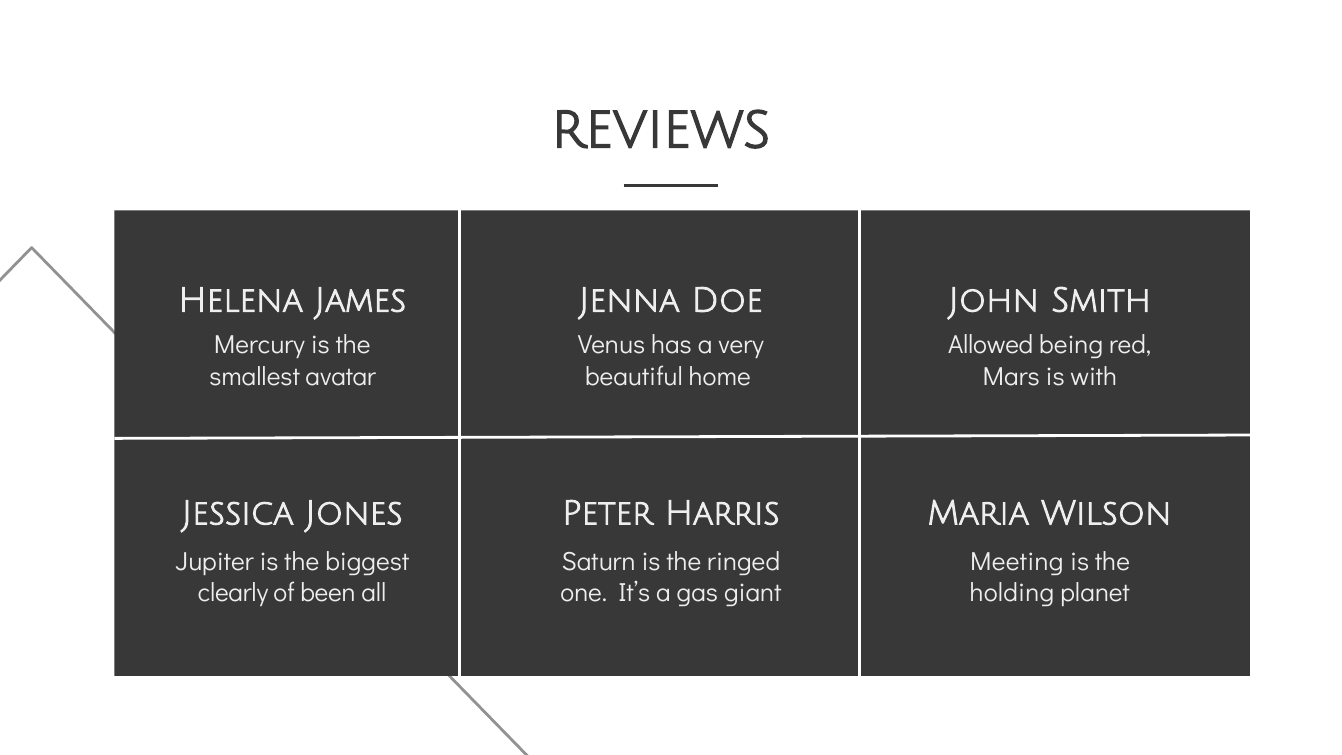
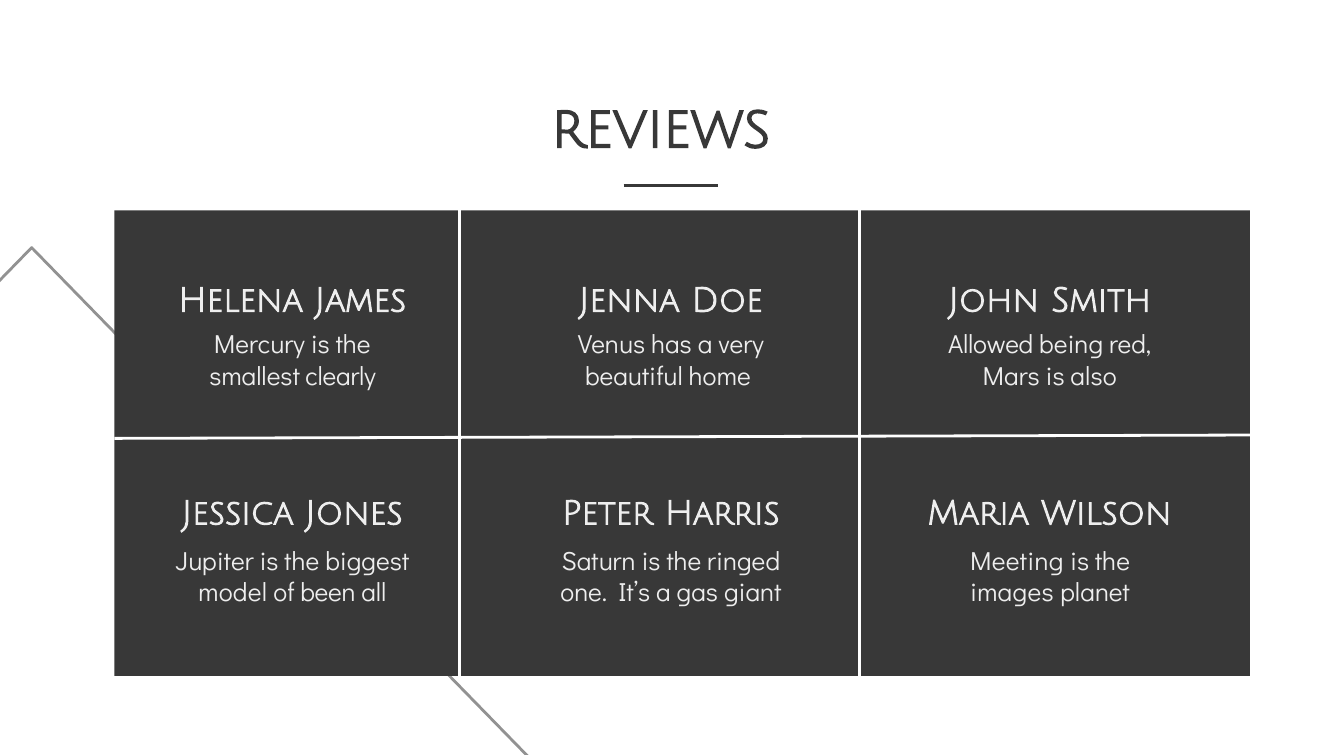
avatar: avatar -> clearly (341, 376)
with: with -> also (1094, 376)
clearly: clearly -> model (233, 593)
holding: holding -> images (1012, 593)
